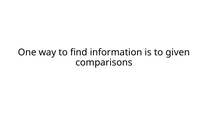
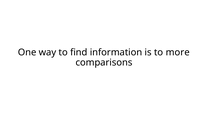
given: given -> more (178, 53)
